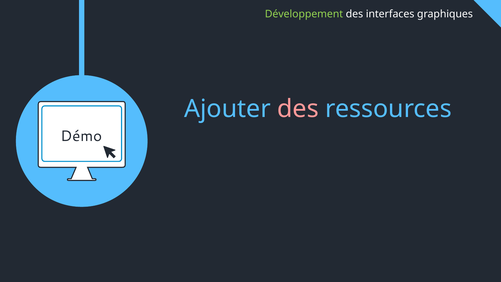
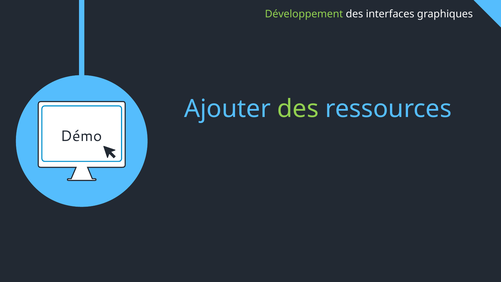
des colour: pink -> light green (298, 109)
